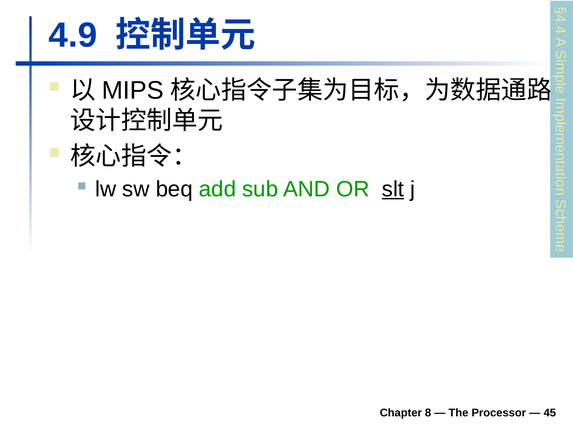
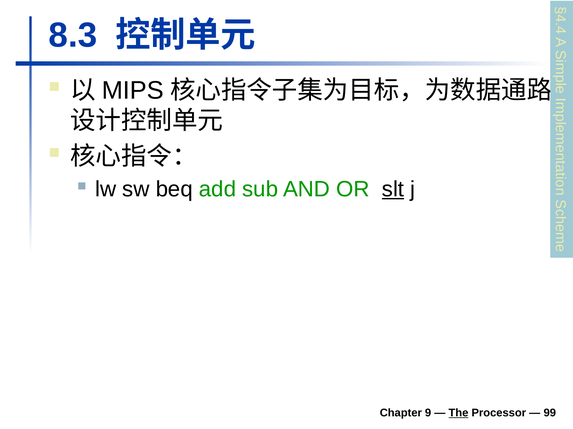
4.9: 4.9 -> 8.3 (73, 35)
8: 8 -> 9 (428, 414)
The underline: none -> present (458, 414)
45: 45 -> 99 (550, 414)
